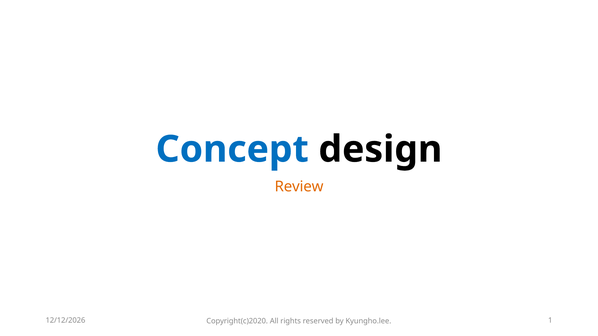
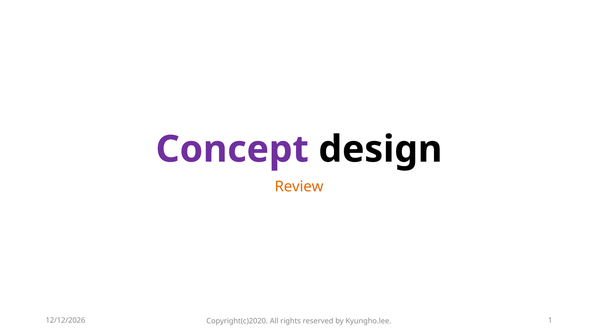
Concept colour: blue -> purple (232, 149)
